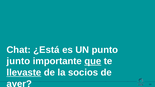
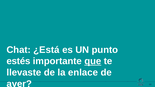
junto: junto -> estés (18, 61)
llevaste underline: present -> none (24, 73)
socios: socios -> enlace (83, 73)
